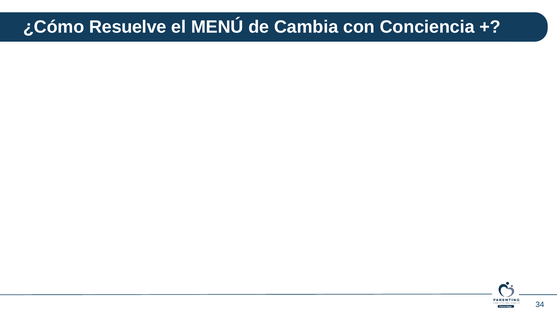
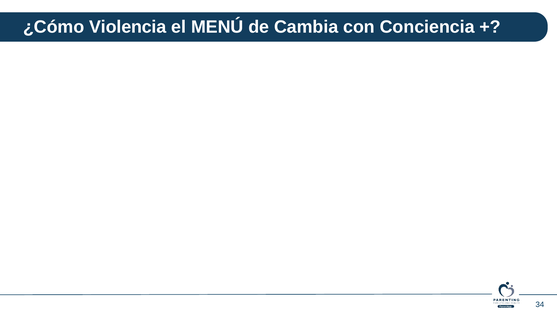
Resuelve: Resuelve -> Violencia (128, 27)
